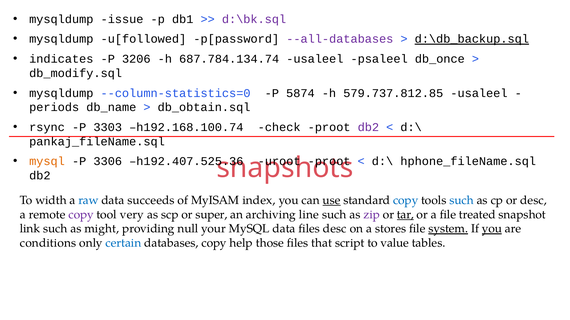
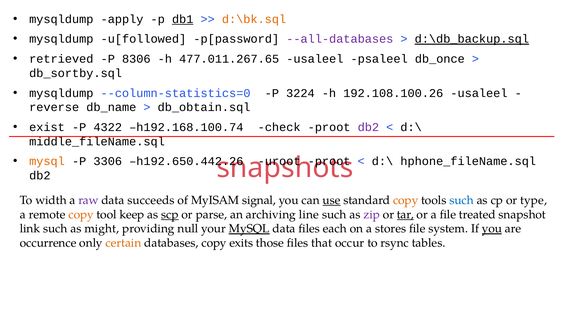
issue: issue -> apply (122, 19)
db1 underline: none -> present (183, 19)
d:\bk.sql colour: purple -> orange (254, 19)
indicates: indicates -> retrieved (61, 59)
3206: 3206 -> 8306 (136, 59)
687.784.134.74: 687.784.134.74 -> 477.011.267.65 (229, 59)
db_modify.sql: db_modify.sql -> db_sortby.sql (76, 73)
5874: 5874 -> 3224 (300, 93)
579.737.812.85: 579.737.812.85 -> 192.108.100.26 (393, 93)
periods: periods -> reverse (54, 108)
rsync: rsync -> exist (47, 127)
3303: 3303 -> 4322 (108, 127)
pankaj_fileName.sql: pankaj_fileName.sql -> middle_fileName.sql (97, 142)
h192.407.525.36: h192.407.525.36 -> h192.650.442.26 (186, 162)
raw colour: blue -> purple (89, 201)
index: index -> signal (259, 201)
copy colour: blue -> orange (406, 201)
or desc: desc -> type (534, 201)
copy colour: purple -> orange (81, 215)
very: very -> keep (132, 215)
scp underline: none -> present (170, 215)
super: super -> parse (211, 215)
MySQL underline: none -> present (249, 229)
files desc: desc -> each (335, 229)
system underline: present -> none (448, 229)
conditions: conditions -> occurrence (48, 243)
certain colour: blue -> orange (123, 243)
help: help -> exits (241, 243)
script: script -> occur (350, 243)
value: value -> rsync (395, 243)
